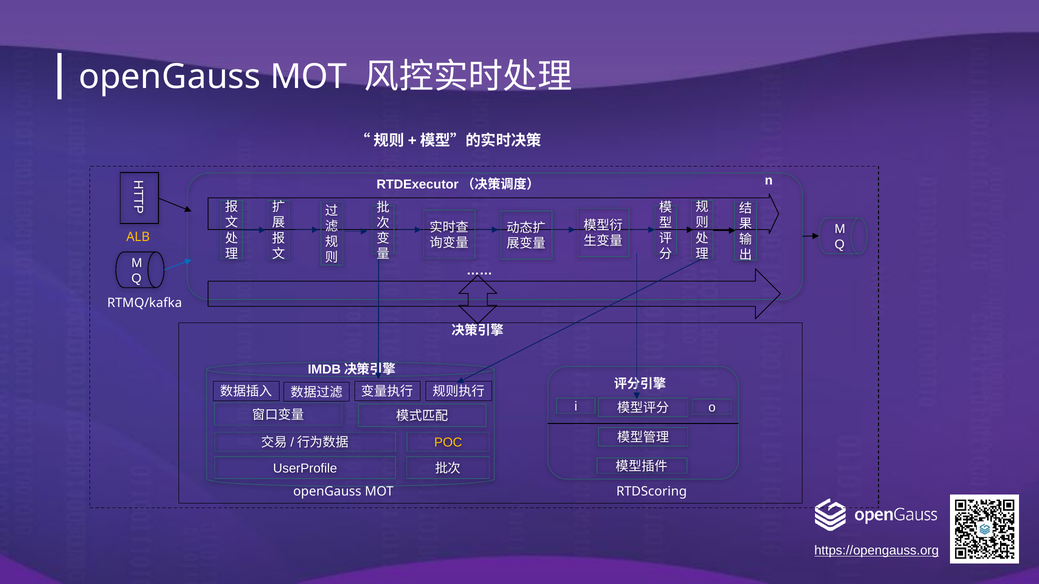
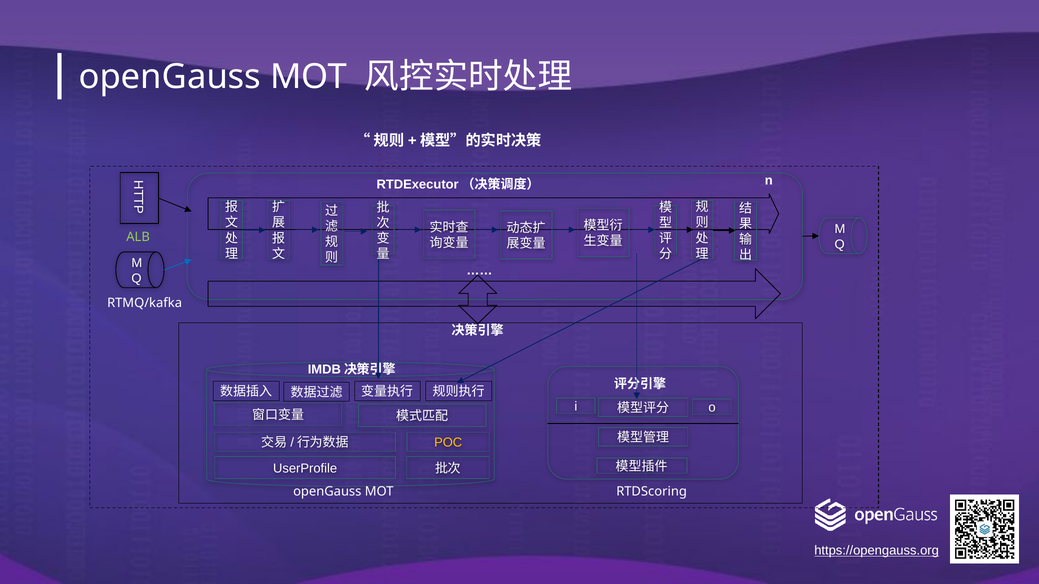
ALB colour: yellow -> light green (138, 237)
